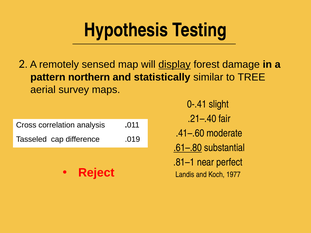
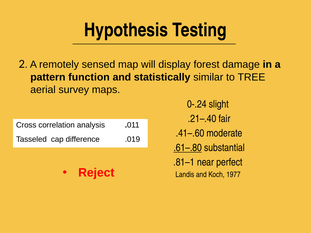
display underline: present -> none (175, 65)
northern: northern -> function (89, 77)
0-.41: 0-.41 -> 0-.24 (197, 104)
